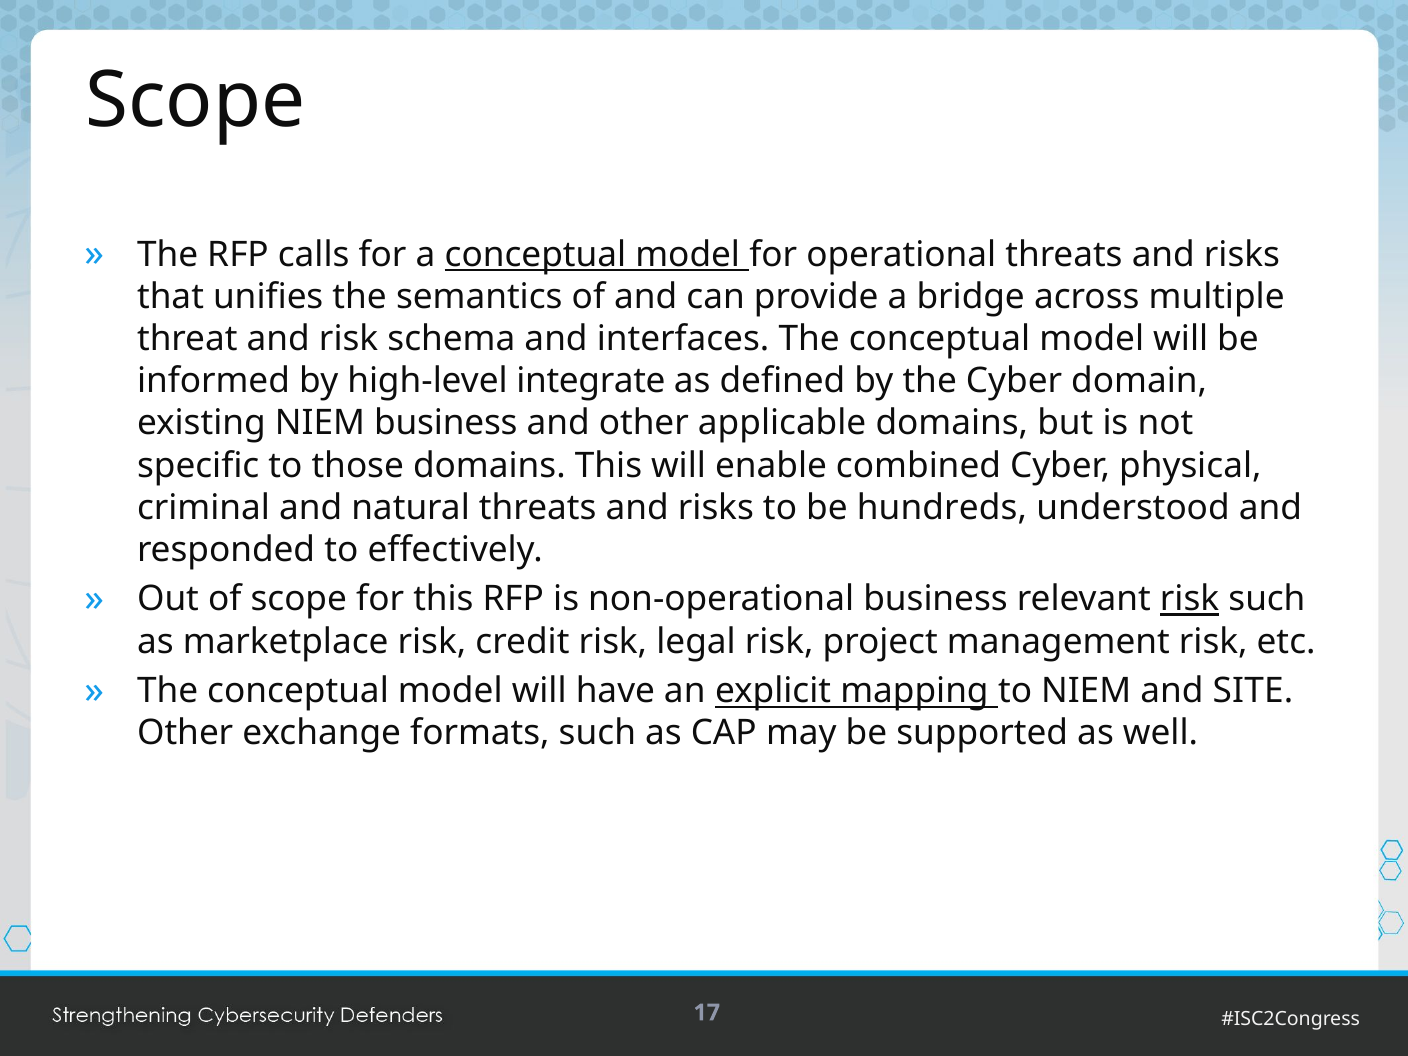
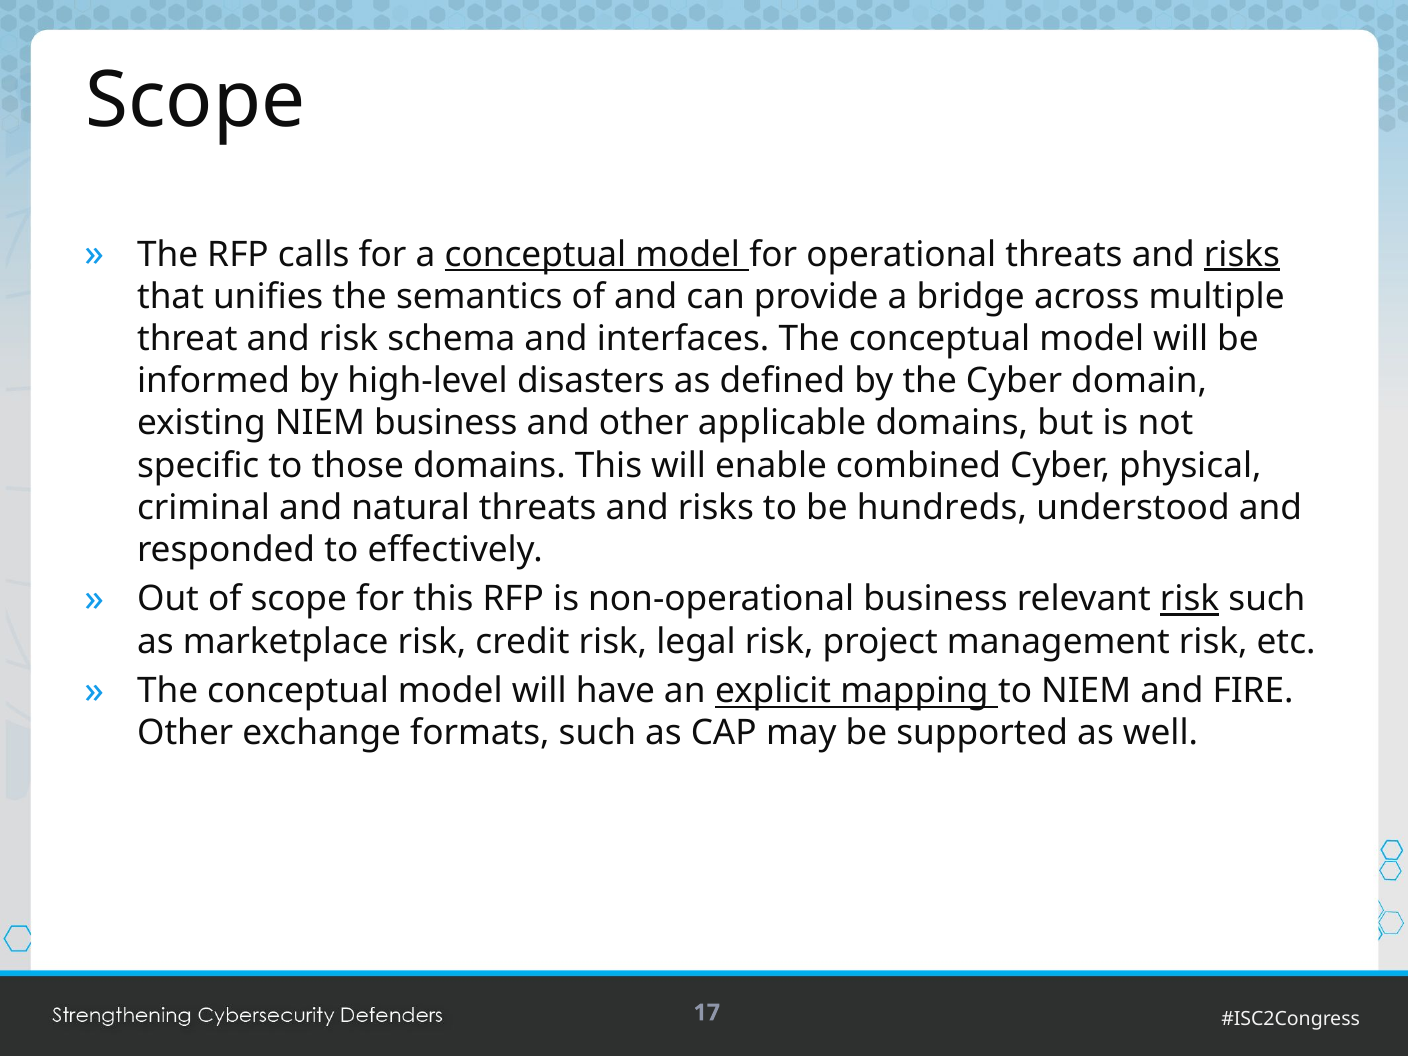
risks underline: none -> present (1242, 254)
integrate: integrate -> disasters (591, 381)
SITE: SITE -> FIRE (1253, 691)
